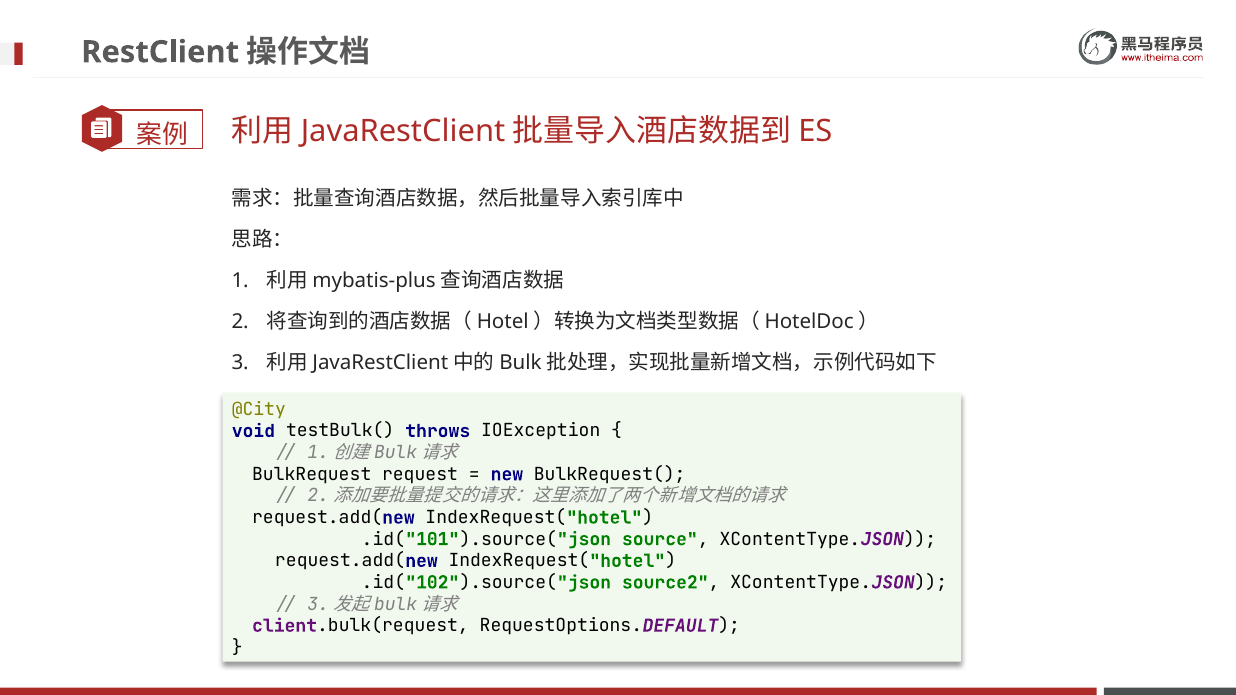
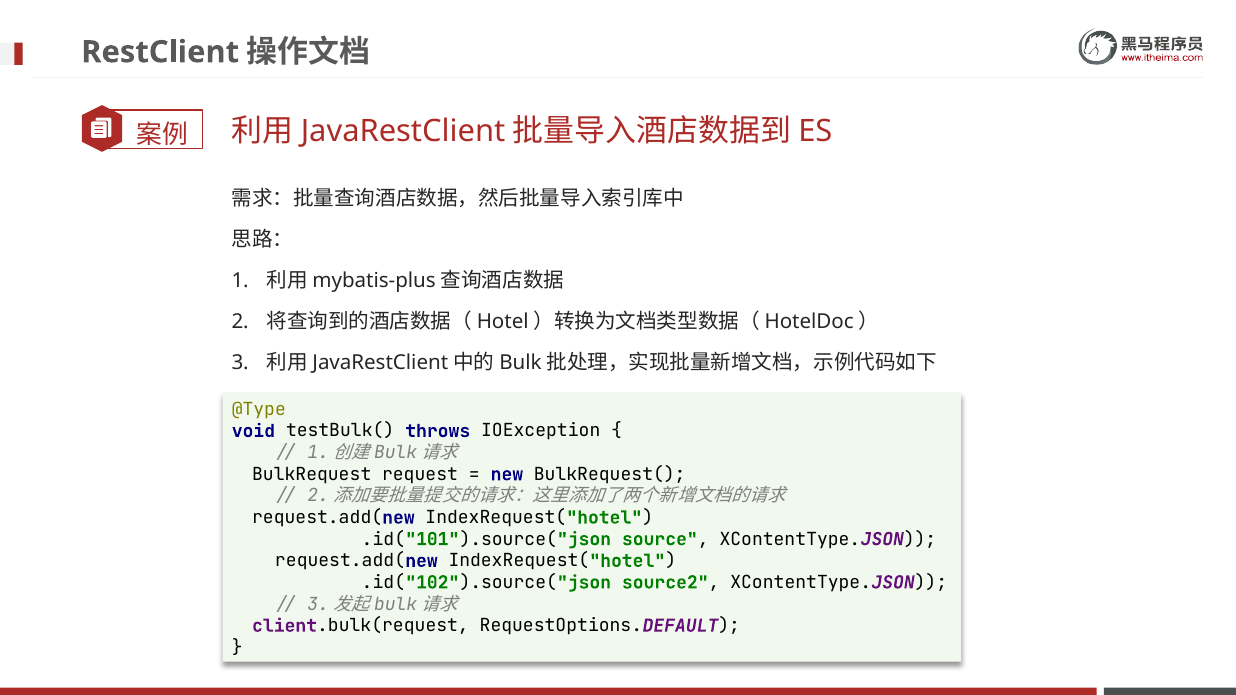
@City: @City -> @Type (259, 410)
